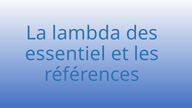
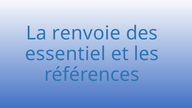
lambda: lambda -> renvoie (86, 33)
